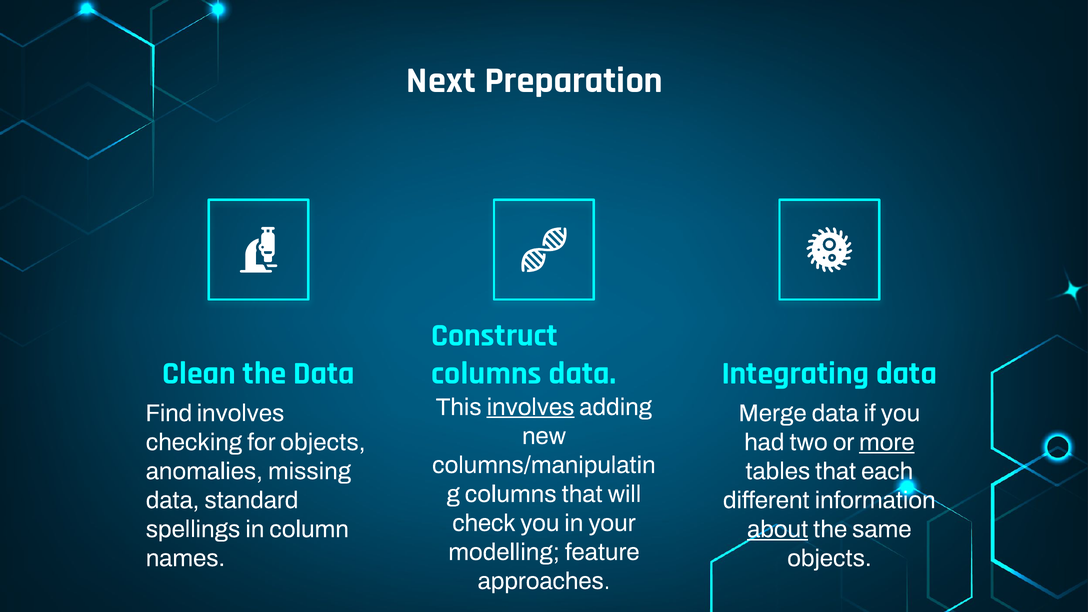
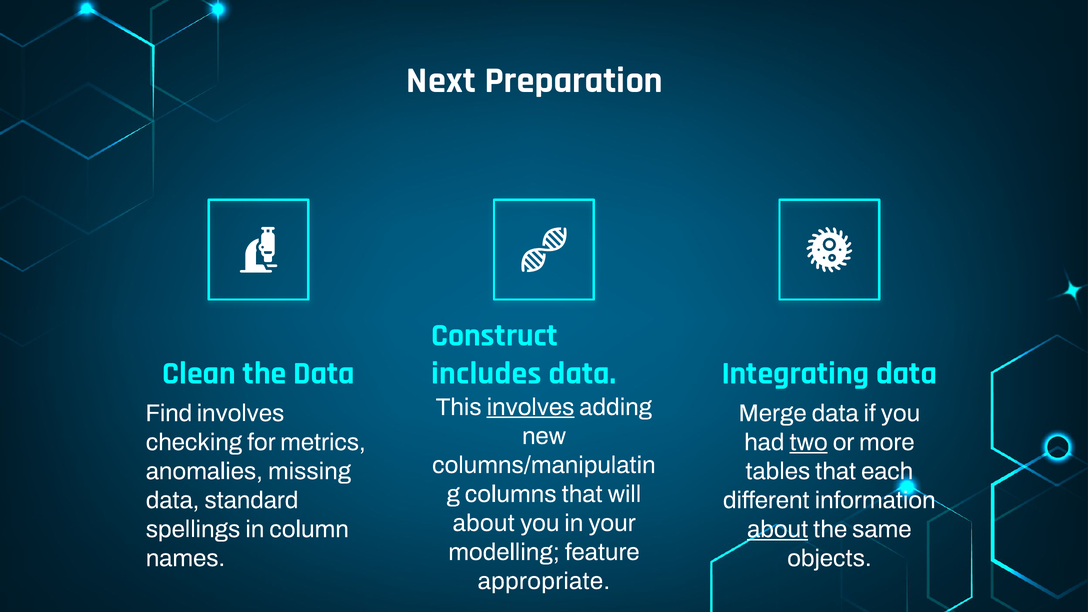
columns: columns -> includes (486, 373)
for objects: objects -> metrics (323, 442)
two underline: none -> present (809, 442)
more underline: present -> none (887, 442)
check: check -> about (484, 523)
approaches: approaches -> appropriate (544, 581)
